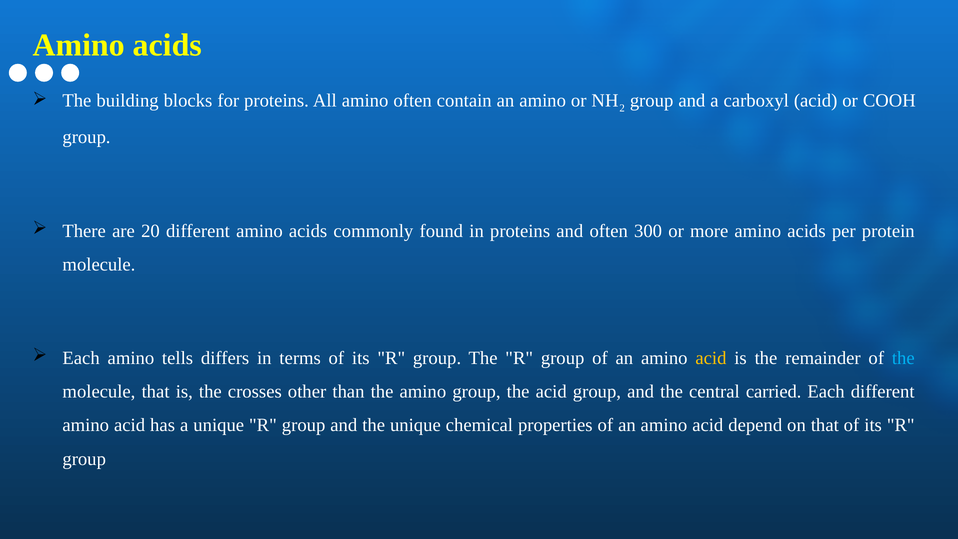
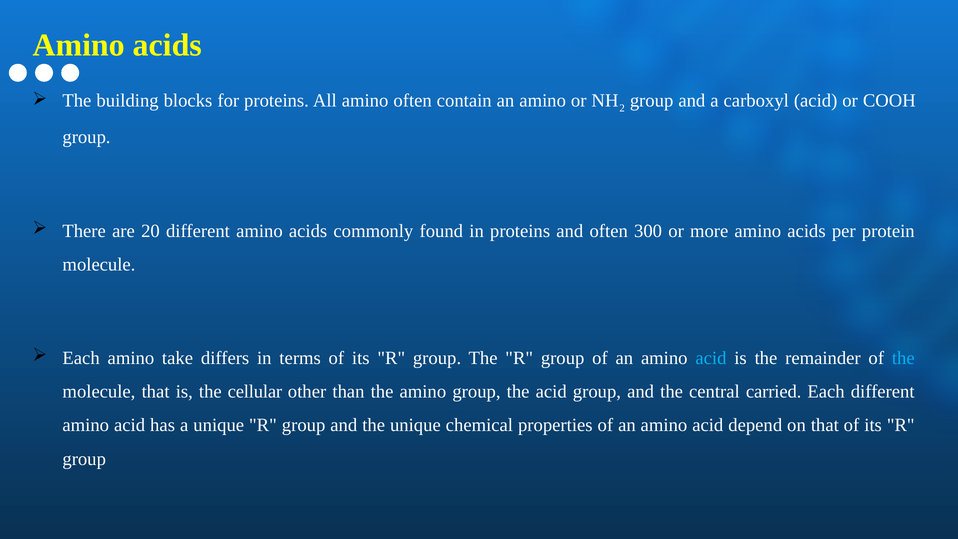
tells: tells -> take (178, 358)
acid colour: yellow -> light blue (711, 358)
crosses: crosses -> cellular (255, 392)
